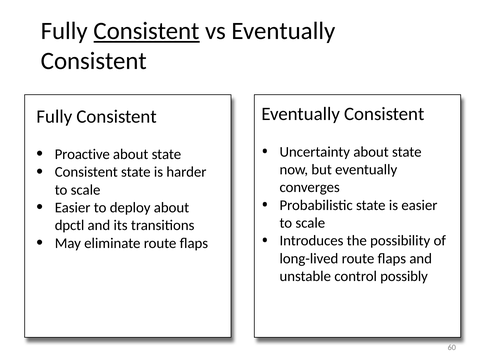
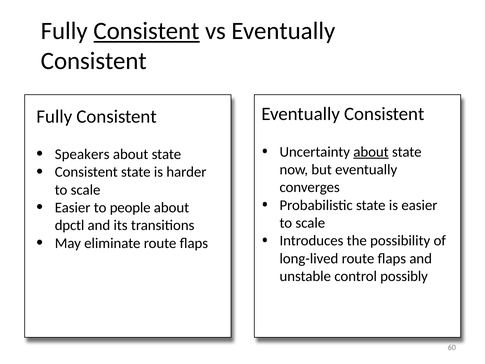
Proactive: Proactive -> Speakers (82, 154)
about underline: none -> present (371, 152)
deploy: deploy -> people (130, 207)
